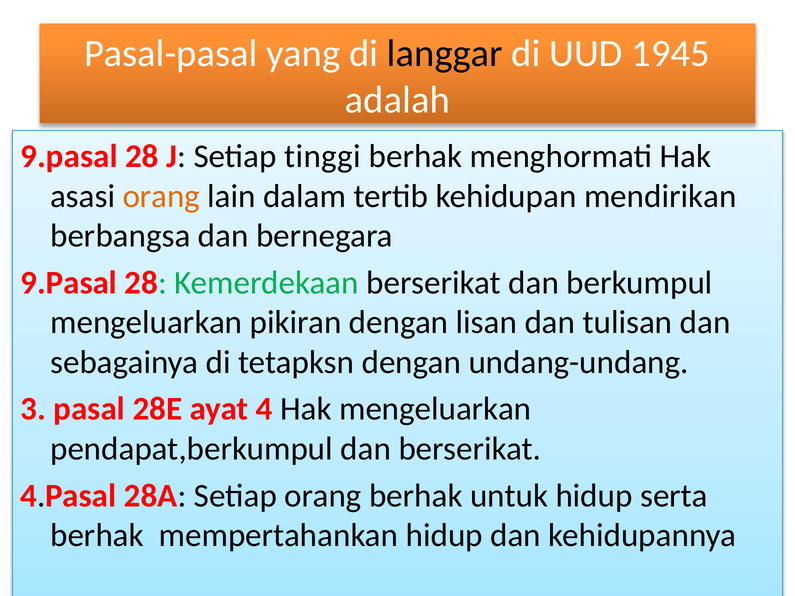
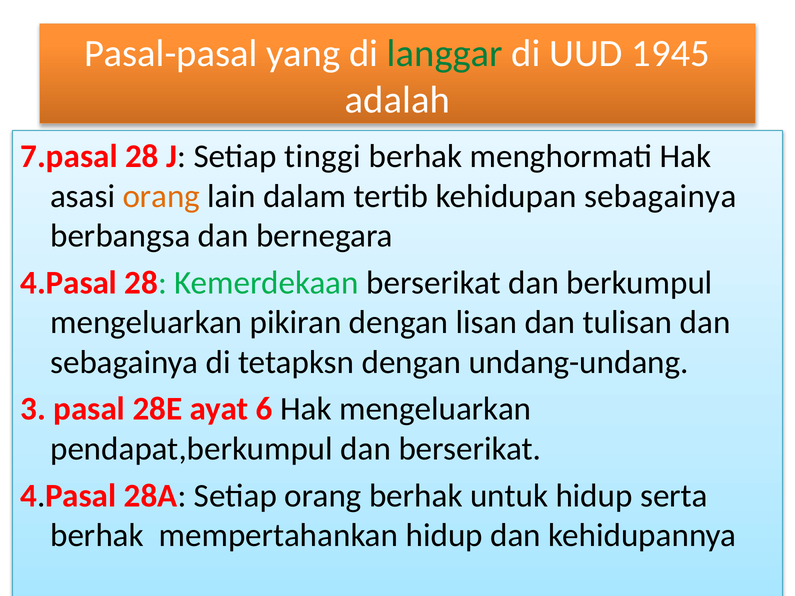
langgar colour: black -> green (445, 54)
9.pasal: 9.pasal -> 7.pasal (69, 157)
kehidupan mendirikan: mendirikan -> sebagainya (660, 196)
9.Pasal: 9.Pasal -> 4.Pasal (69, 283)
4: 4 -> 6 (264, 409)
